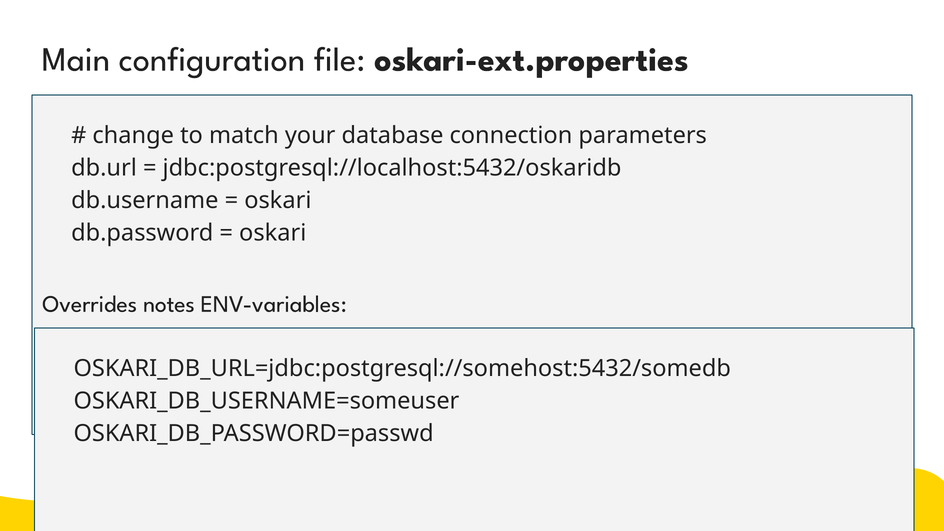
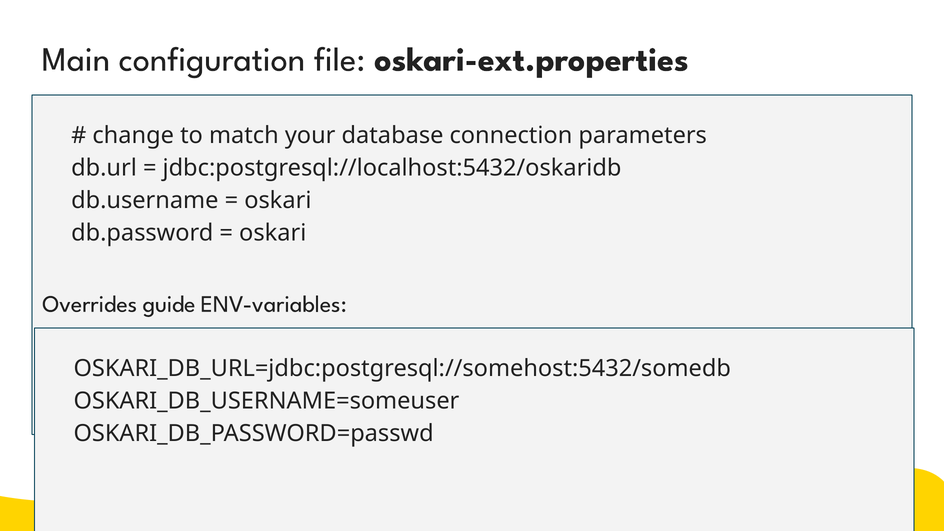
notes: notes -> guide (169, 304)
